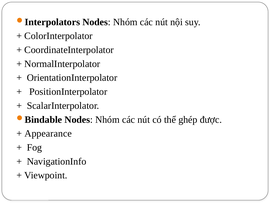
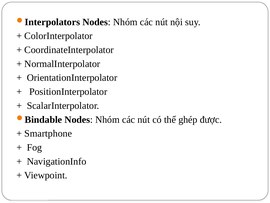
Appearance: Appearance -> Smartphone (48, 133)
